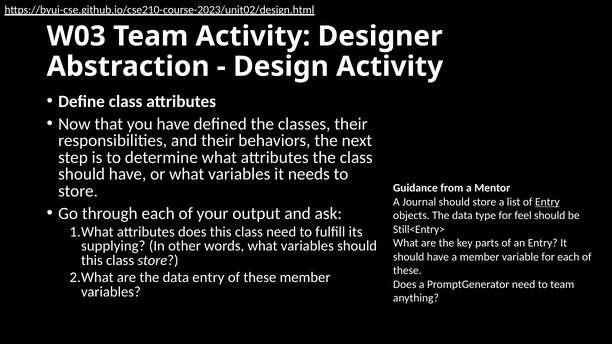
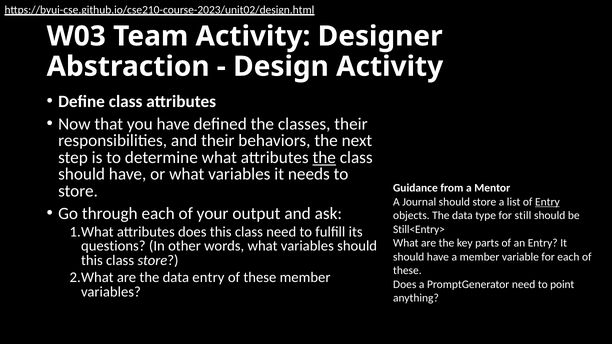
the underline: none -> present (324, 158)
feel: feel -> still (523, 216)
supplying: supplying -> questions (113, 246)
to team: team -> point (562, 285)
